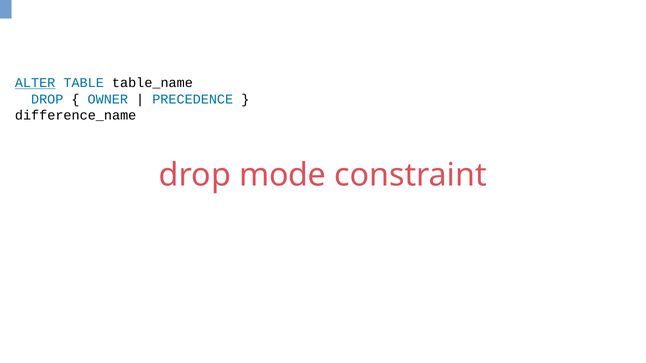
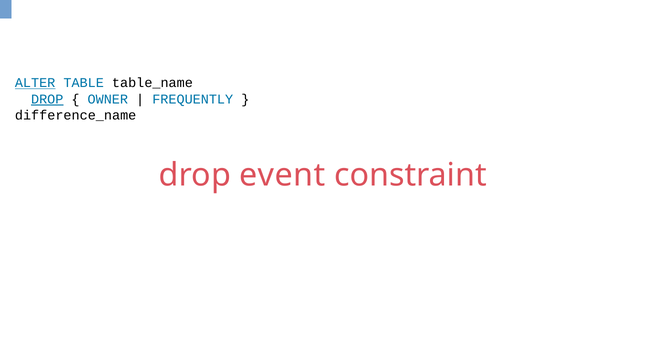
DROP underline: none -> present (47, 99)
PRECEDENCE: PRECEDENCE -> FREQUENTLY (193, 99)
mode: mode -> event (282, 175)
